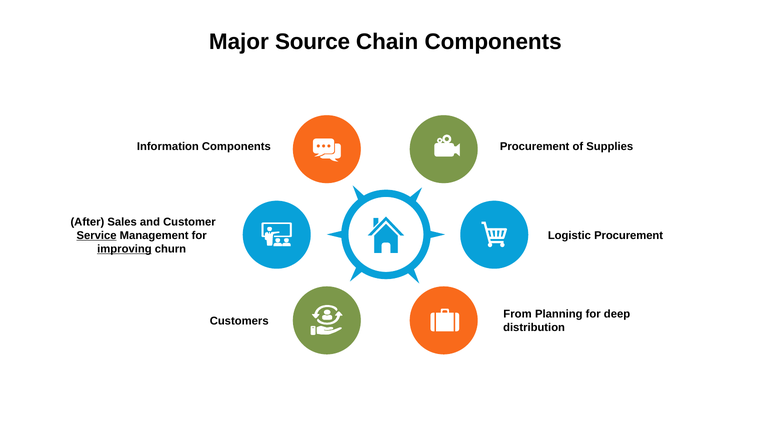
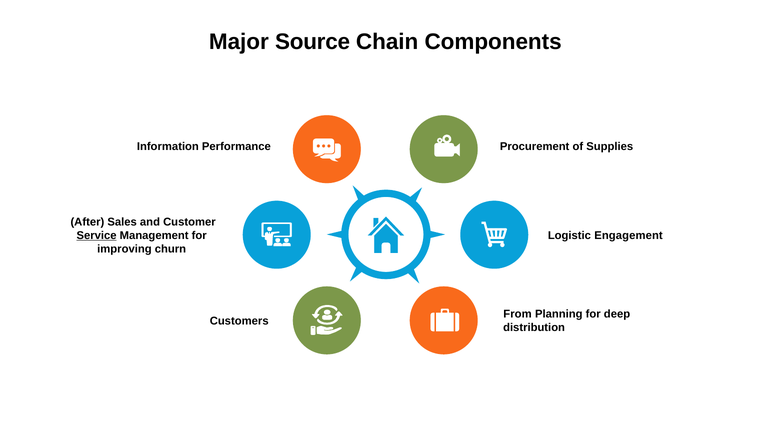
Information Components: Components -> Performance (236, 146)
Logistic Procurement: Procurement -> Engagement (629, 235)
improving underline: present -> none (124, 249)
